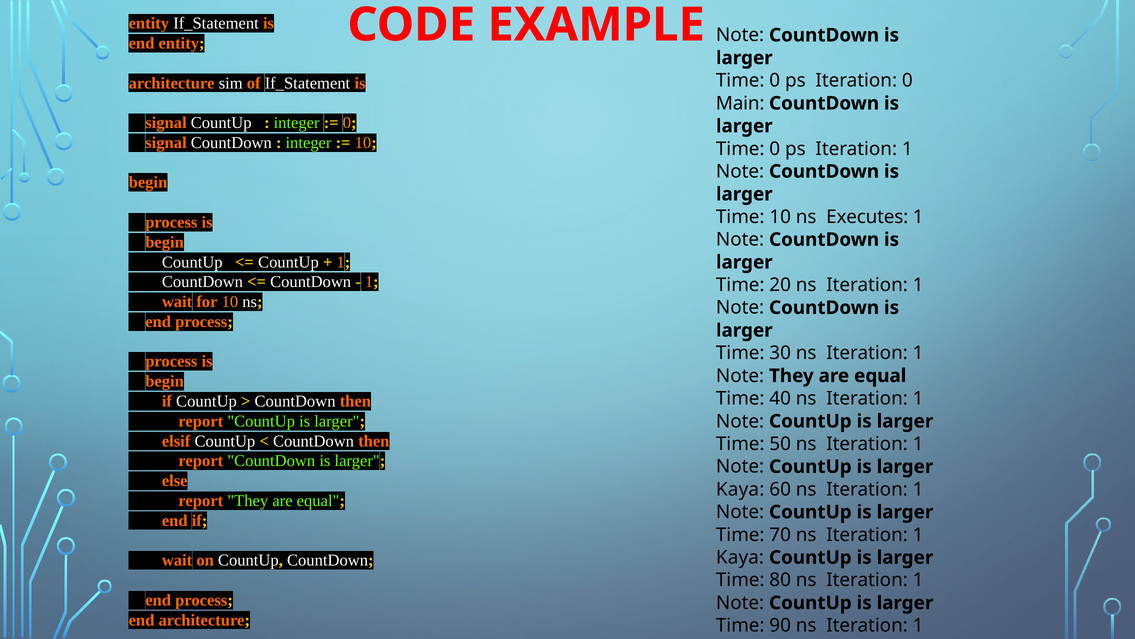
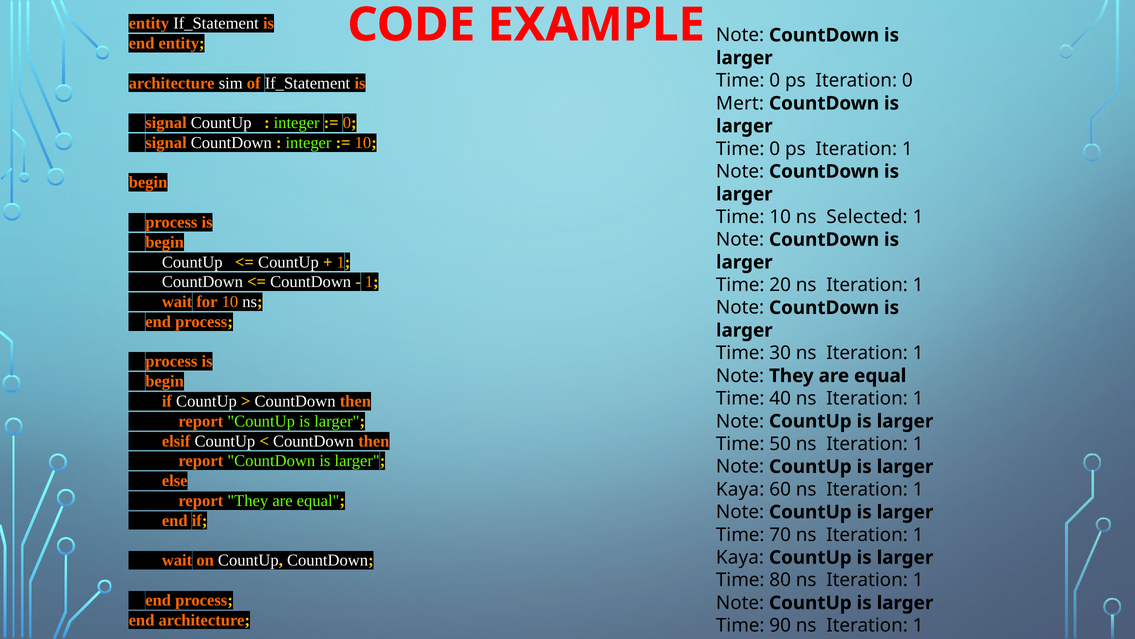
Main: Main -> Mert (740, 103)
Executes: Executes -> Selected (867, 217)
